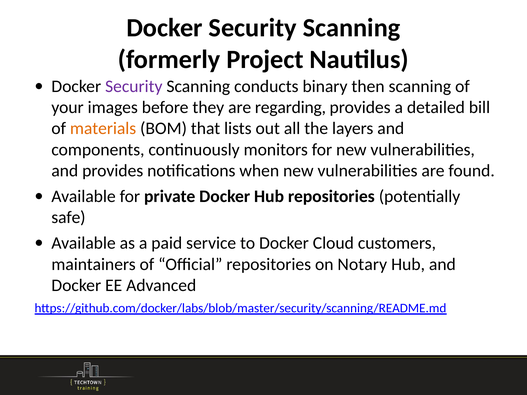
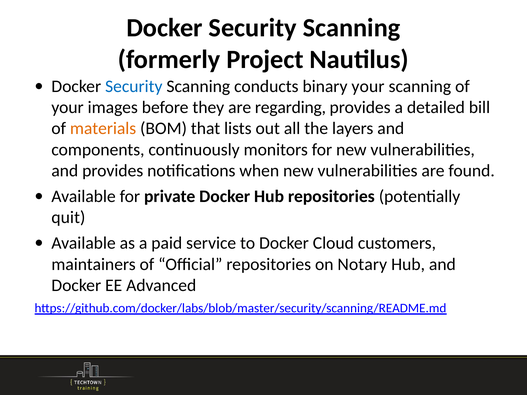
Security colour: purple -> blue (134, 86)
binary then: then -> your (368, 86)
safe: safe -> quit (68, 218)
